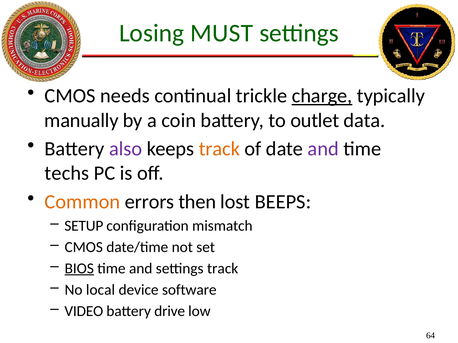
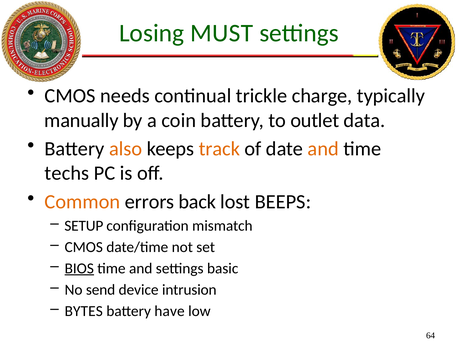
charge underline: present -> none (322, 96)
also colour: purple -> orange (126, 149)
and colour: purple -> orange (323, 149)
then: then -> back (197, 202)
settings track: track -> basic (223, 269)
local: local -> send (101, 290)
software: software -> intrusion (189, 290)
VIDEO: VIDEO -> BYTES (84, 311)
drive: drive -> have (170, 311)
